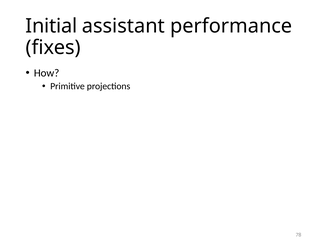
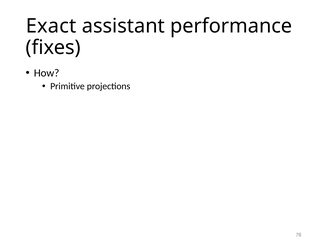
Initial: Initial -> Exact (51, 26)
